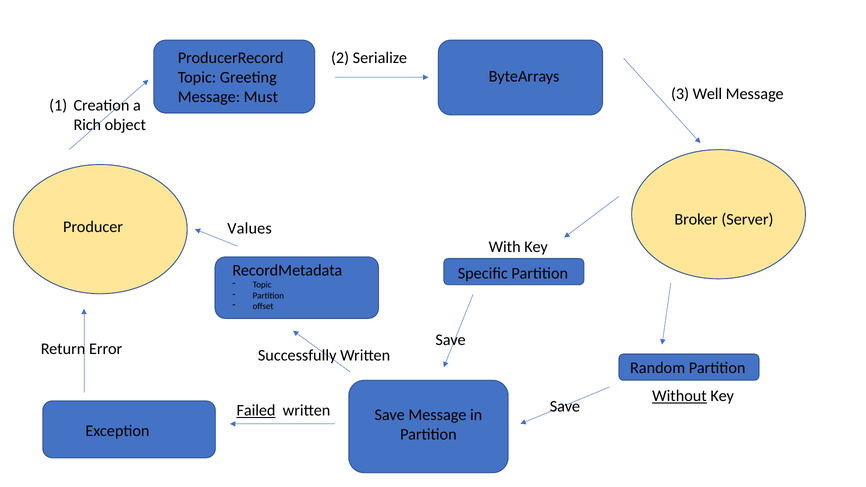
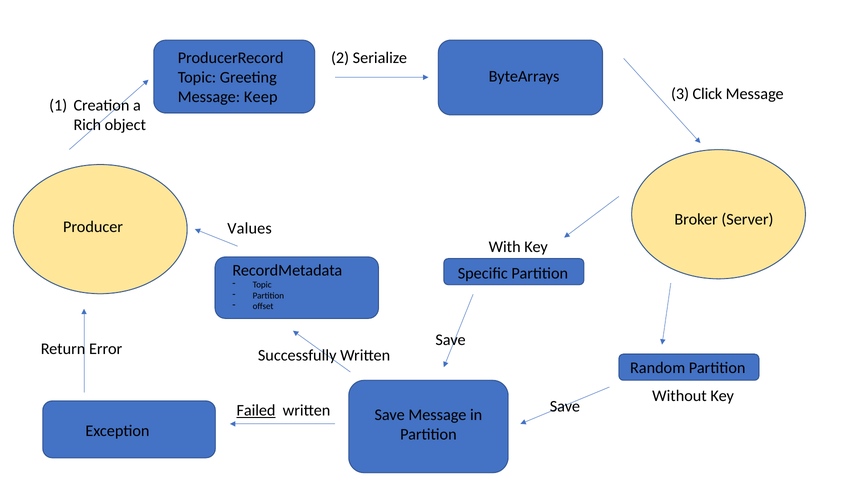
Well: Well -> Click (707, 94)
Must: Must -> Keep (261, 97)
Without underline: present -> none (680, 396)
